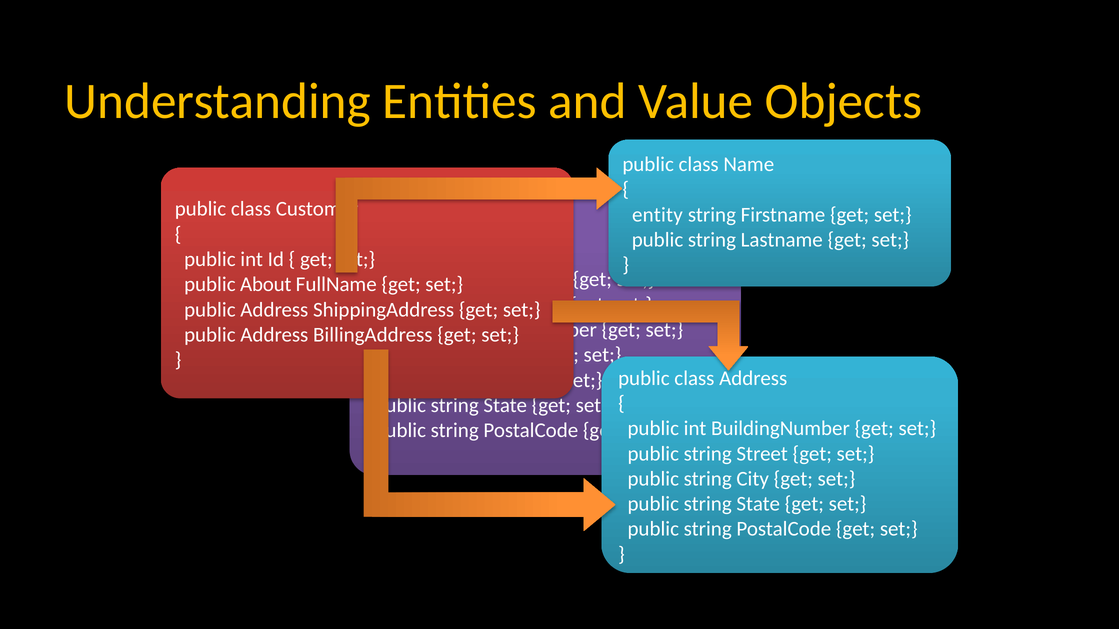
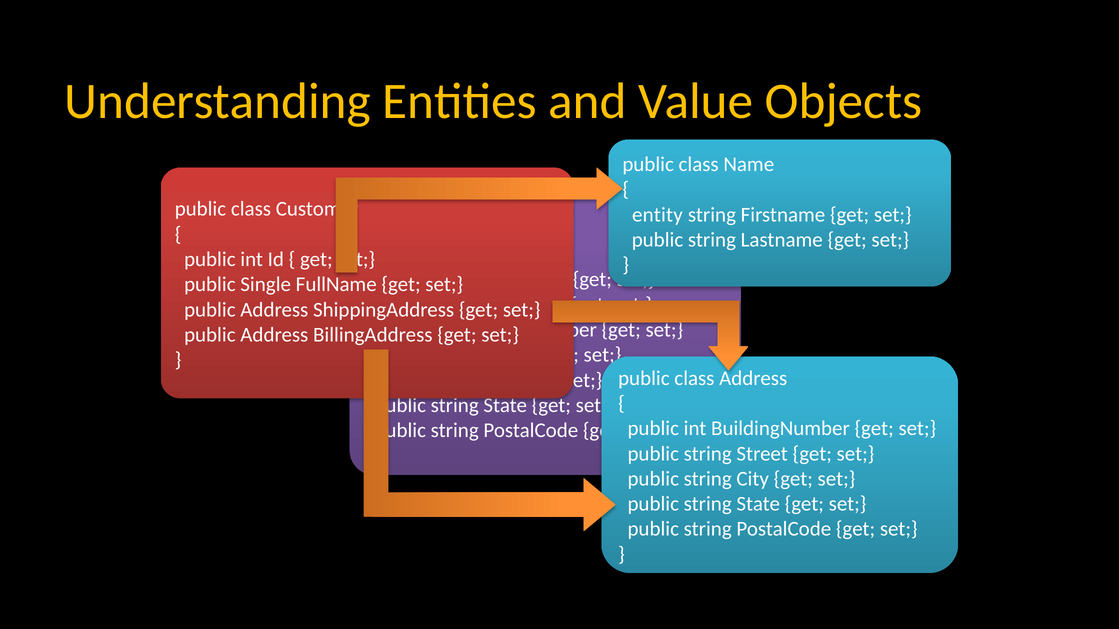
About: About -> Single (266, 285)
